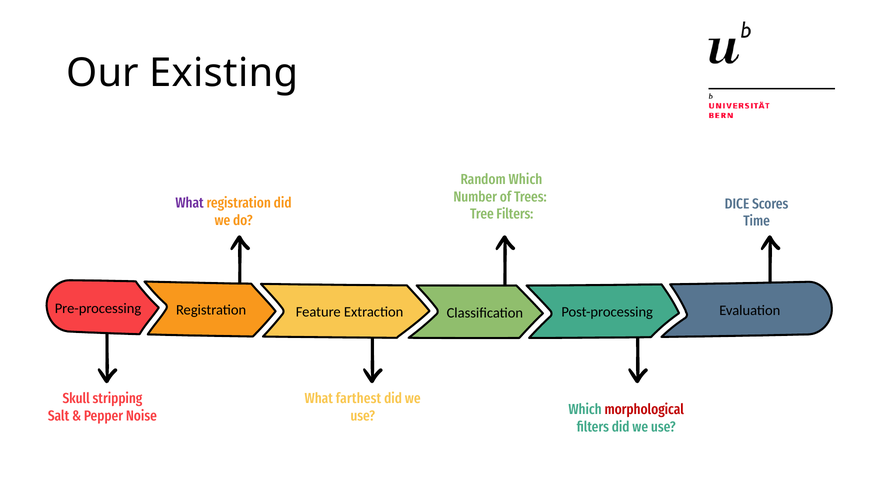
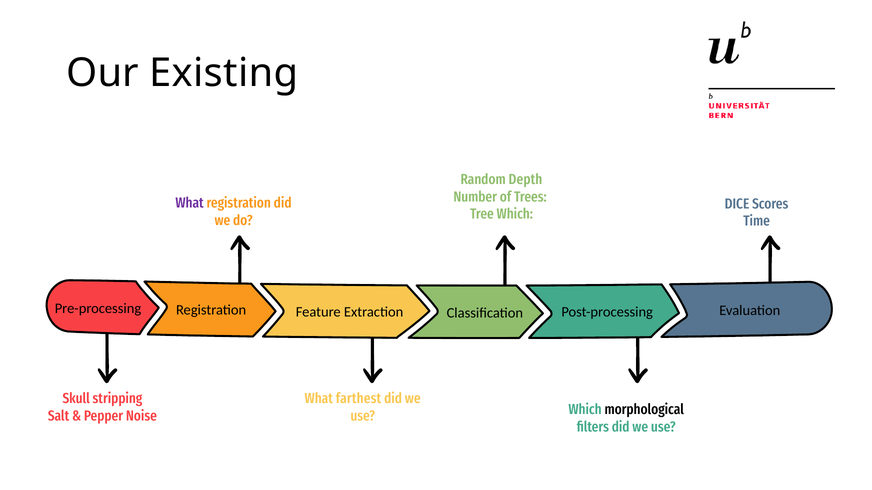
Random Which: Which -> Depth (525, 179)
Tree Filters: Filters -> Which (515, 214)
morphological colour: red -> black (644, 410)
